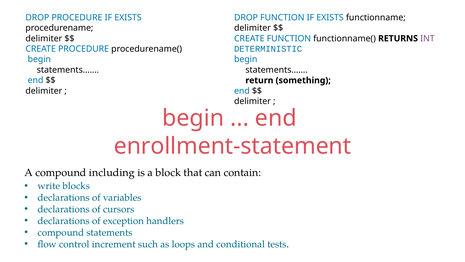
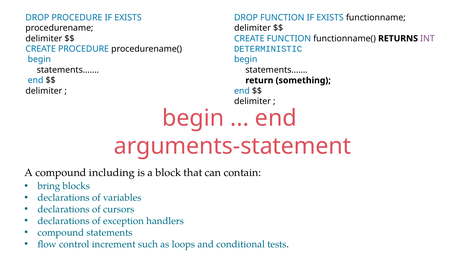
enrollment-statement: enrollment-statement -> arguments-statement (232, 146)
write: write -> bring (49, 186)
